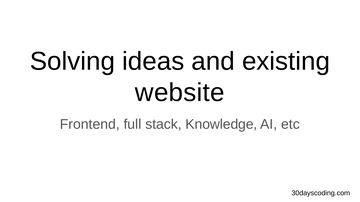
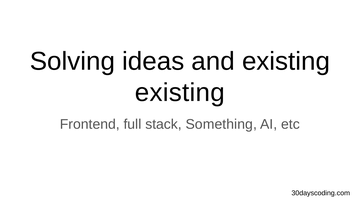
website: website -> existing (180, 93)
Knowledge: Knowledge -> Something (221, 125)
